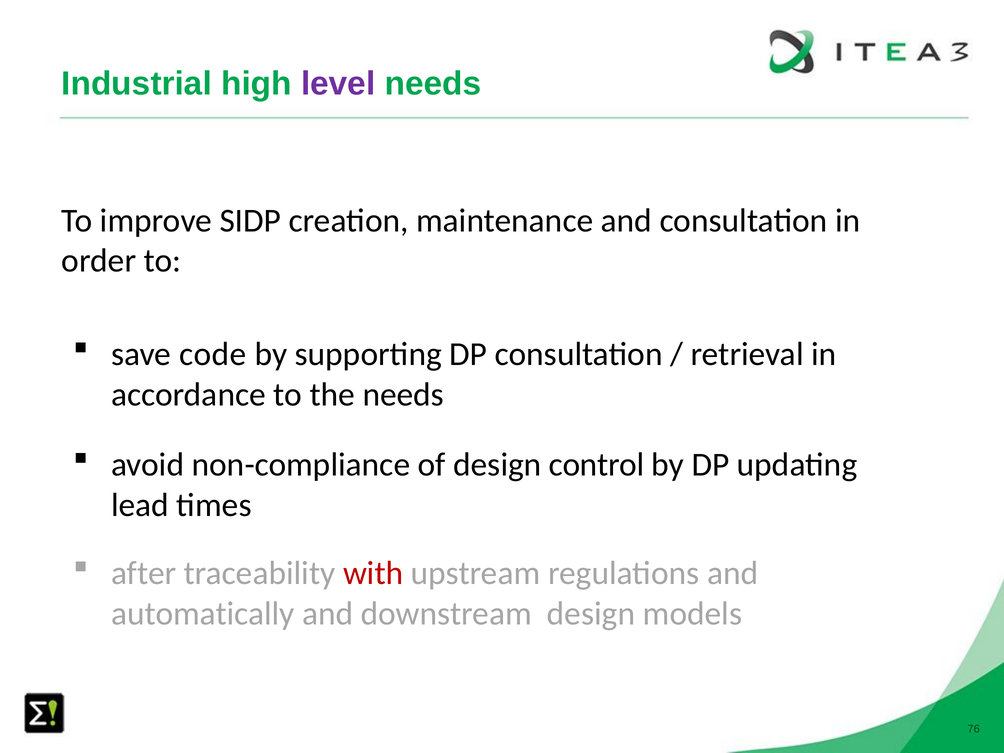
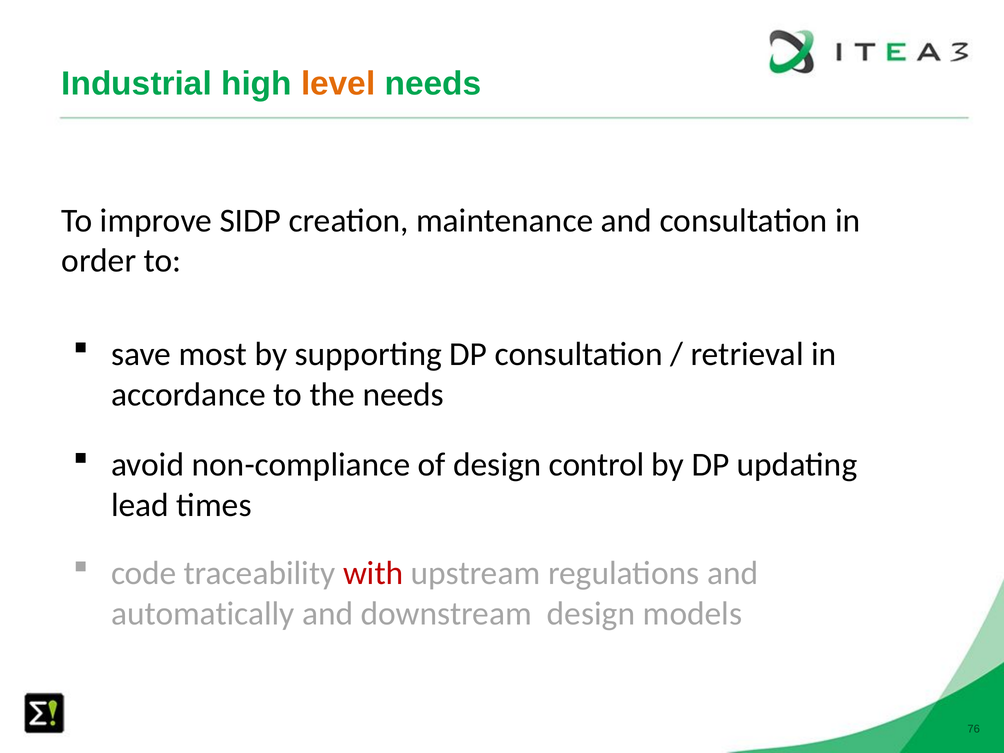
level colour: purple -> orange (338, 84)
code: code -> most (213, 354)
after: after -> code (144, 573)
